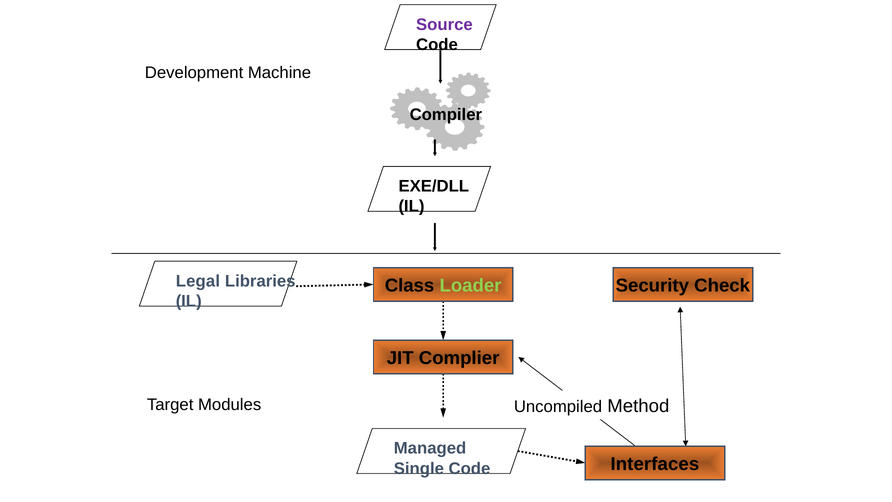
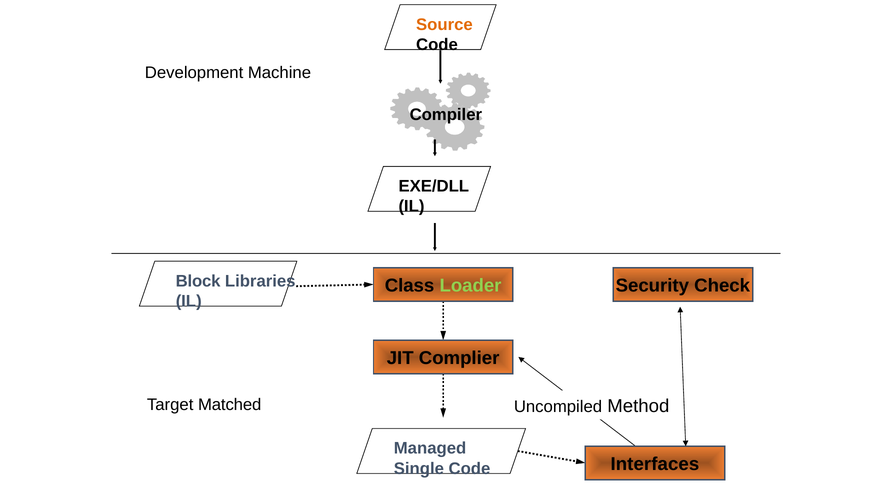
Source colour: purple -> orange (444, 25)
Legal: Legal -> Block (198, 281)
Modules: Modules -> Matched (230, 405)
